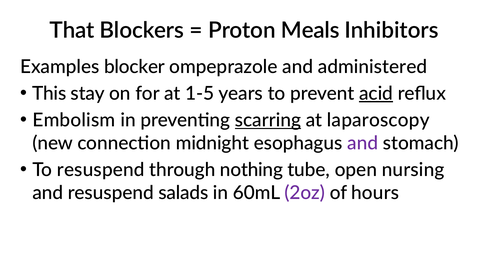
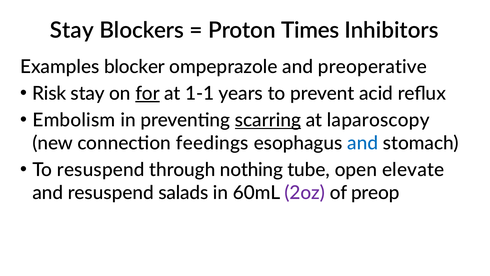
That: That -> Stay (72, 30)
Meals: Meals -> Times (310, 30)
administered: administered -> preoperative (372, 67)
This: This -> Risk (49, 93)
for underline: none -> present (148, 93)
1-5: 1-5 -> 1-1 (200, 93)
acid underline: present -> none (376, 93)
midnight: midnight -> feedings (212, 143)
and colour: purple -> blue (363, 143)
nursing: nursing -> elevate (413, 170)
hours: hours -> preop (375, 193)
